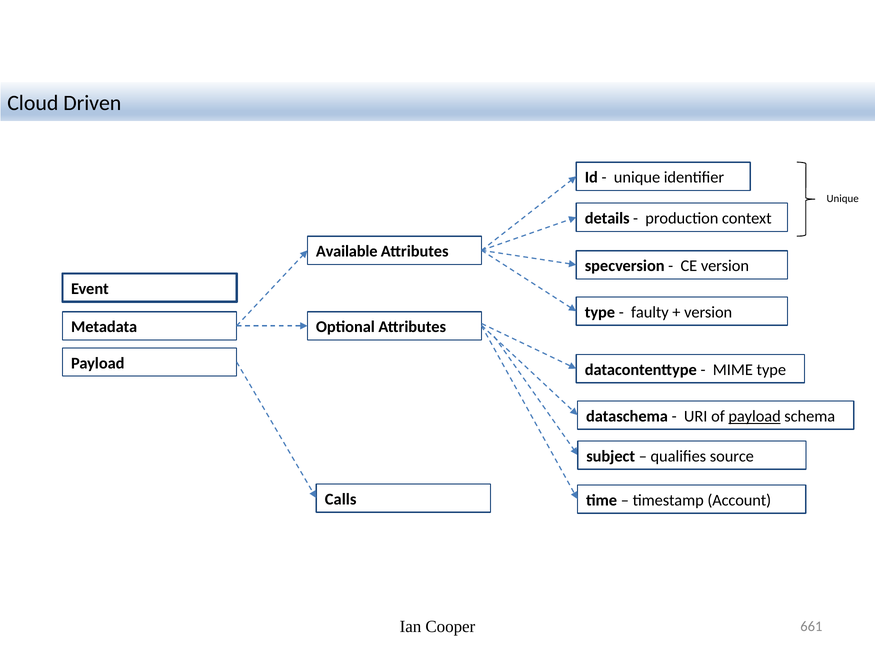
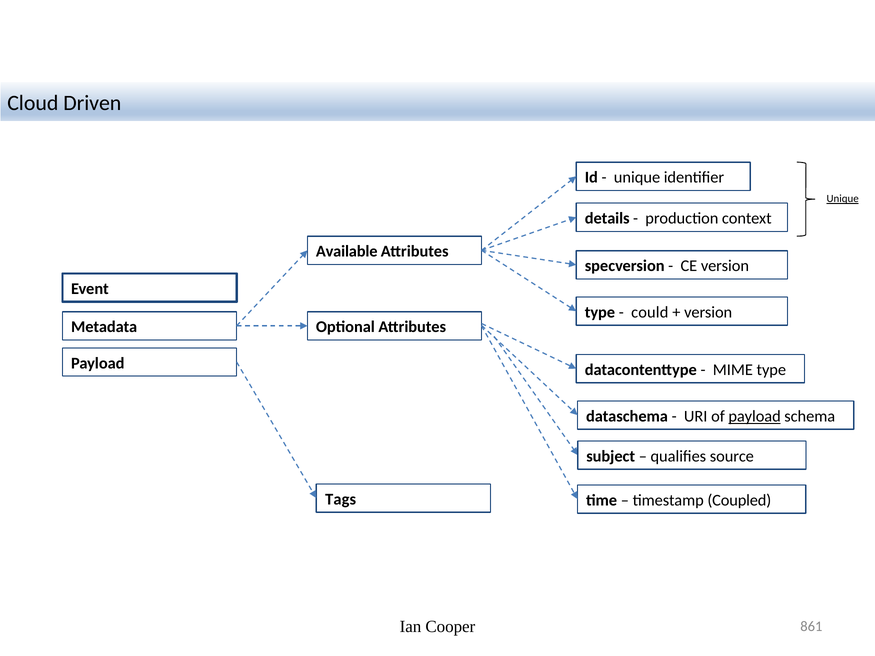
Unique underline: none -> present (843, 199)
faulty: faulty -> could (650, 312)
Calls: Calls -> Tags (341, 499)
Account: Account -> Coupled (739, 500)
661: 661 -> 861 (811, 627)
